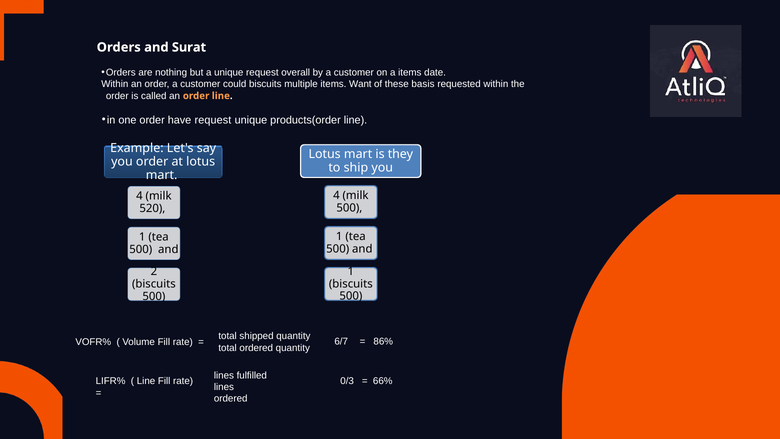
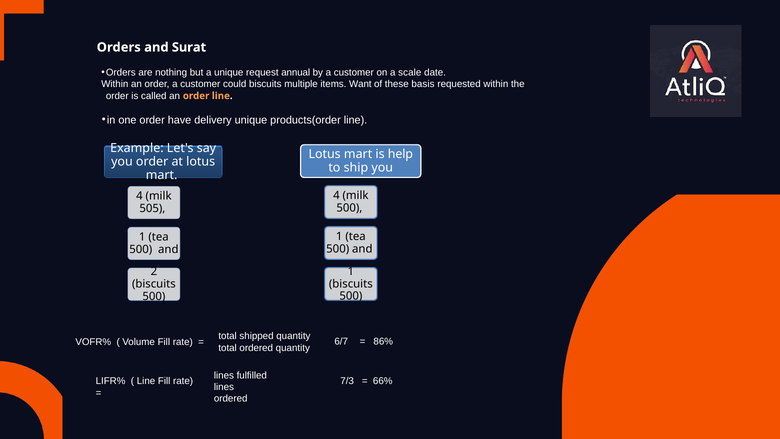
overall: overall -> annual (296, 72)
a items: items -> scale (410, 72)
have request: request -> delivery (213, 120)
they: they -> help (400, 154)
520: 520 -> 505 (152, 208)
0/3: 0/3 -> 7/3 (347, 381)
